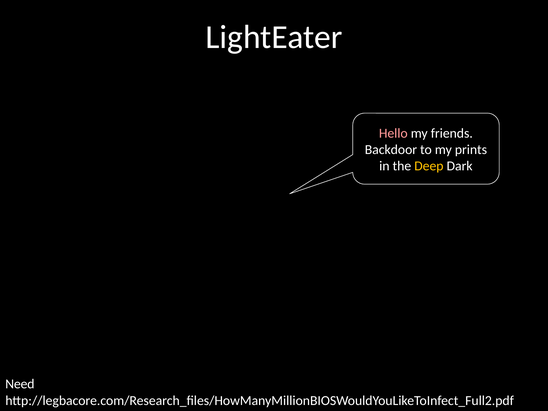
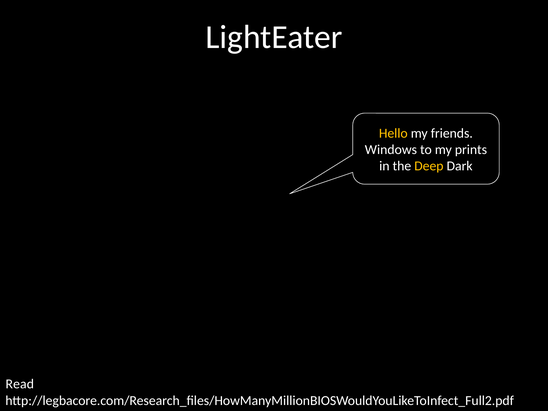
Hello colour: pink -> yellow (393, 133)
Backdoor: Backdoor -> Windows (391, 150)
Need: Need -> Read (20, 384)
